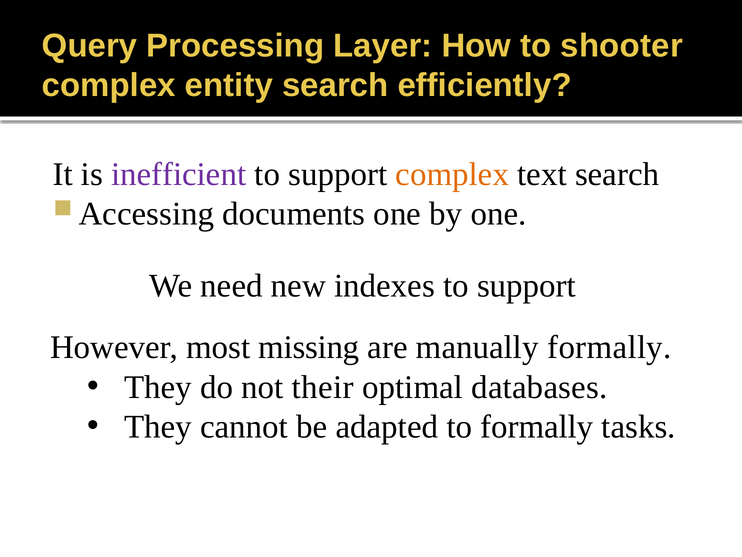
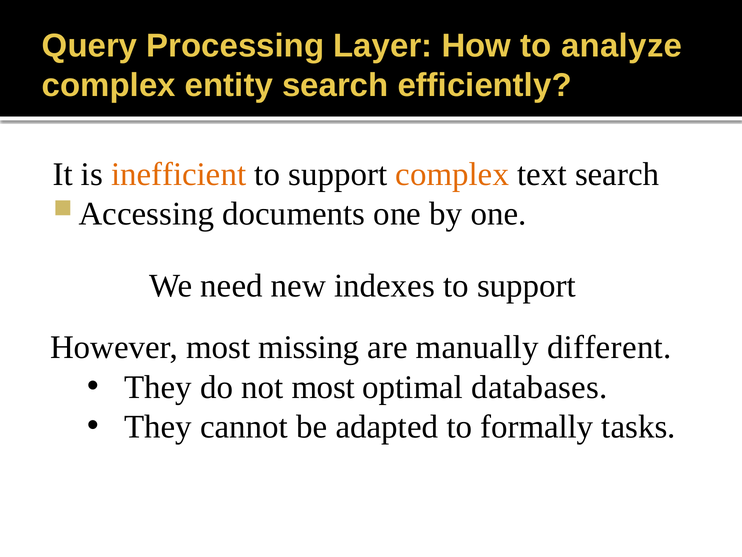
shooter: shooter -> analyze (622, 46)
inefficient colour: purple -> orange (179, 174)
manually formally: formally -> different (609, 347)
not their: their -> most (323, 387)
